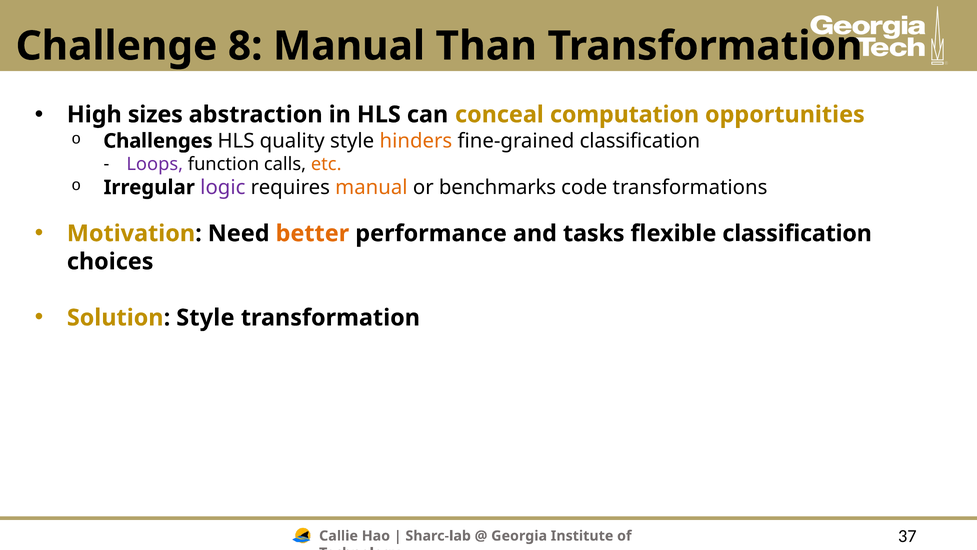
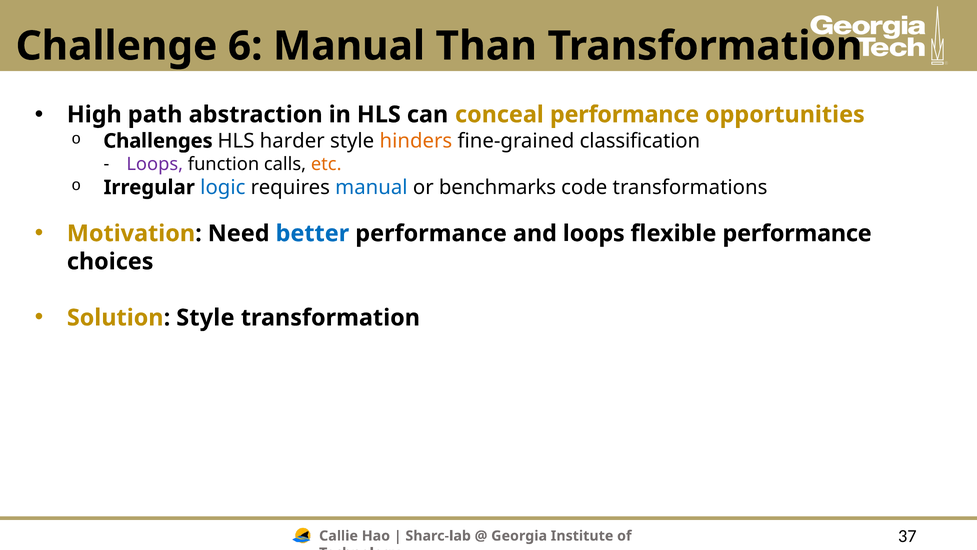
8: 8 -> 6 (245, 46)
sizes: sizes -> path (155, 114)
conceal computation: computation -> performance (625, 114)
quality: quality -> harder (292, 141)
logic colour: purple -> blue (223, 187)
manual colour: orange -> blue (371, 187)
better colour: orange -> blue (312, 233)
and tasks: tasks -> loops (594, 233)
flexible classification: classification -> performance (797, 233)
